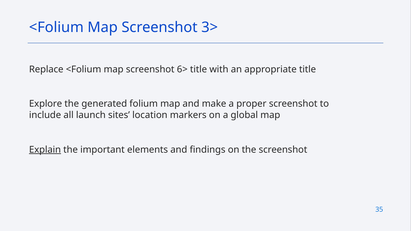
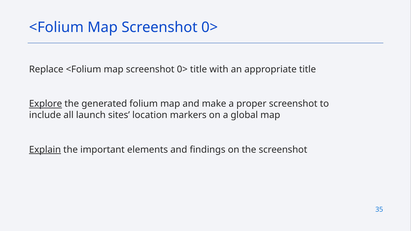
3>: 3> -> 0> (210, 27)
6>: 6> -> 0> (182, 69)
Explore underline: none -> present (46, 104)
